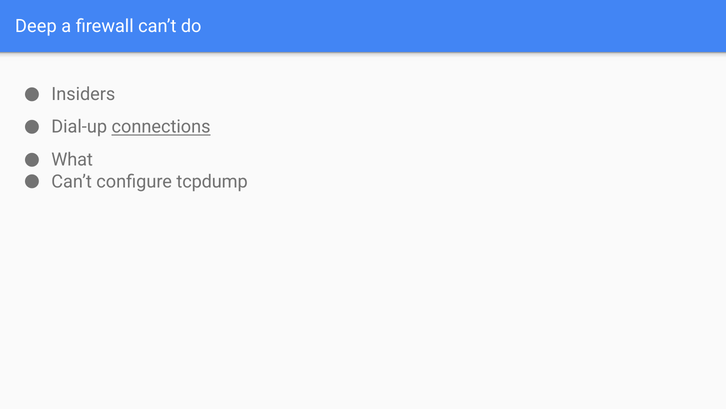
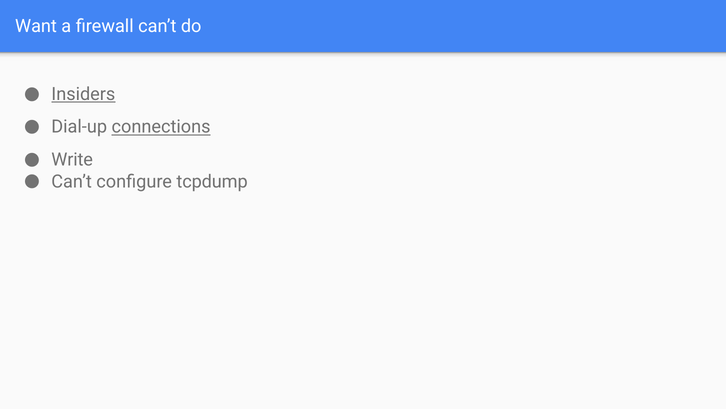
Deep: Deep -> Want (36, 26)
Insiders underline: none -> present (83, 94)
What: What -> Write (72, 159)
